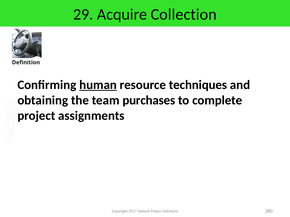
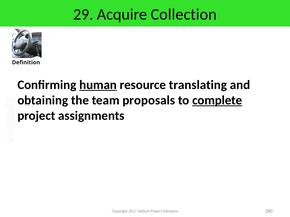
techniques: techniques -> translating (198, 85)
purchases: purchases -> proposals (149, 100)
complete underline: none -> present (217, 100)
